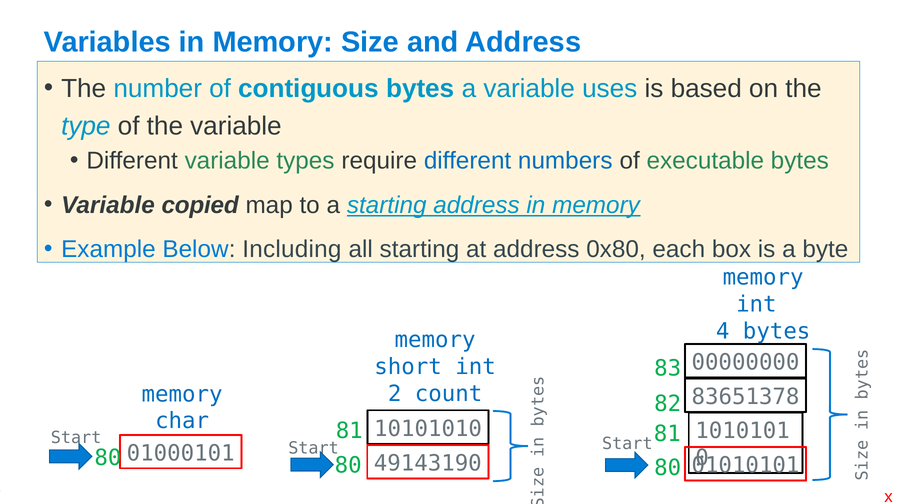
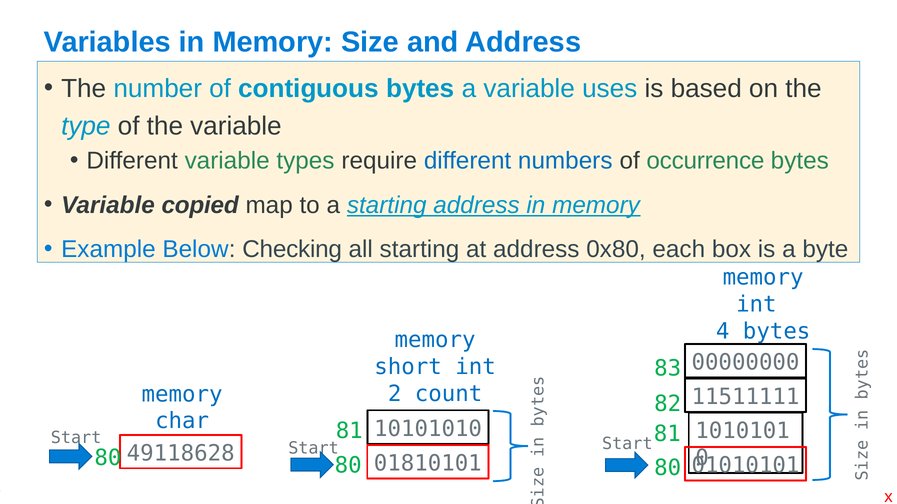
executable: executable -> occurrence (705, 161)
Including: Including -> Checking (292, 250)
83651378: 83651378 -> 11511111 (746, 397)
01000101: 01000101 -> 49118628 (181, 454)
49143190: 49143190 -> 01810101 (428, 464)
